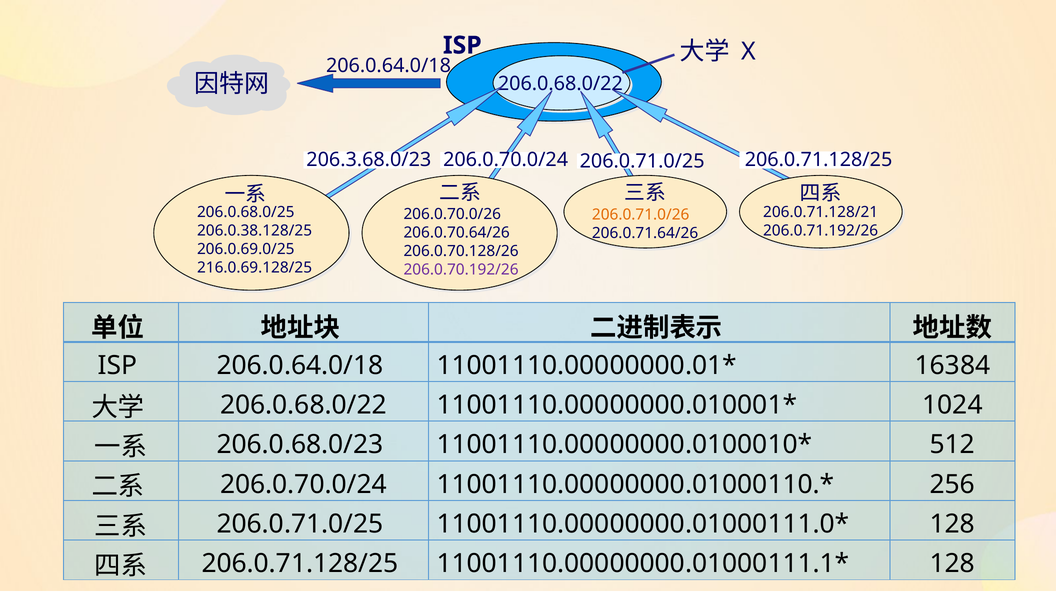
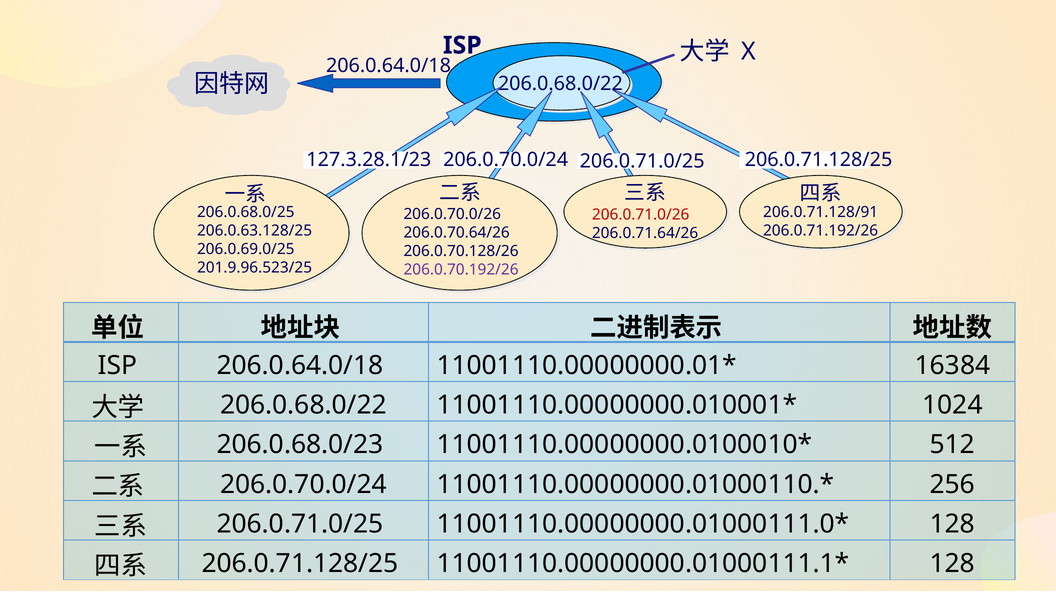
206.3.68.0/23: 206.3.68.0/23 -> 127.3.28.1/23 (369, 160)
206.0.71.128/21: 206.0.71.128/21 -> 206.0.71.128/91 (821, 212)
206.0.71.0/26 colour: orange -> red (641, 215)
206.0.38.128/25: 206.0.38.128/25 -> 206.0.63.128/25 (255, 231)
216.0.69.128/25: 216.0.69.128/25 -> 201.9.96.523/25 (255, 268)
